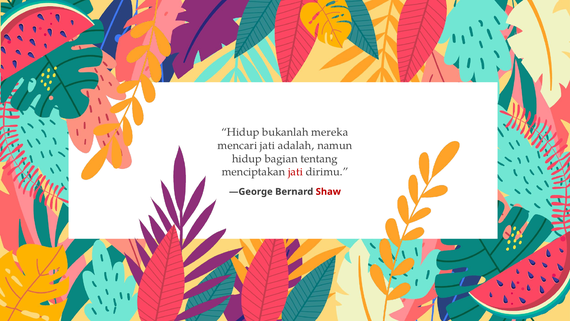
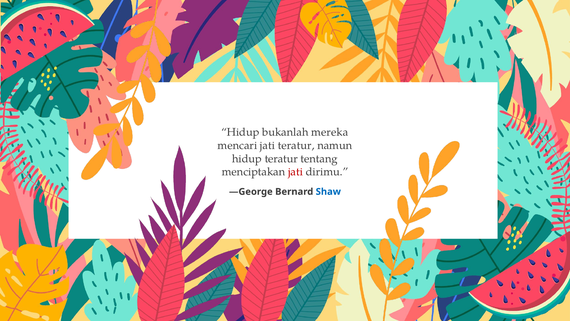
jati adalah: adalah -> teratur (296, 145)
hidup bagian: bagian -> teratur (281, 158)
Shaw colour: red -> blue (328, 191)
